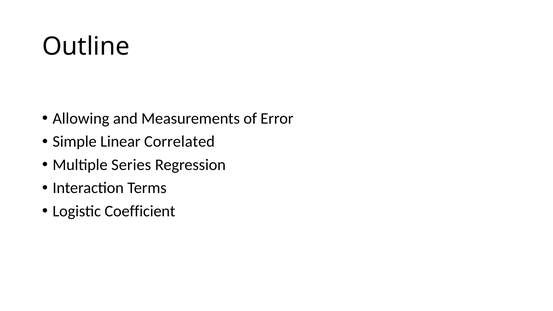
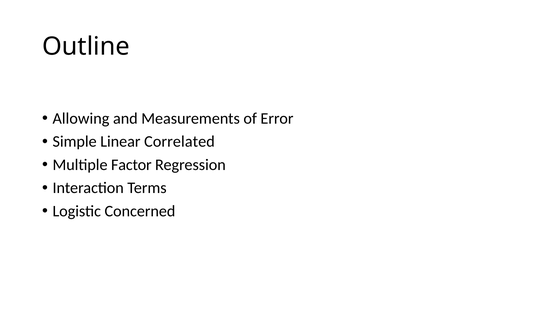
Series: Series -> Factor (131, 165)
Coefficient: Coefficient -> Concerned (140, 211)
